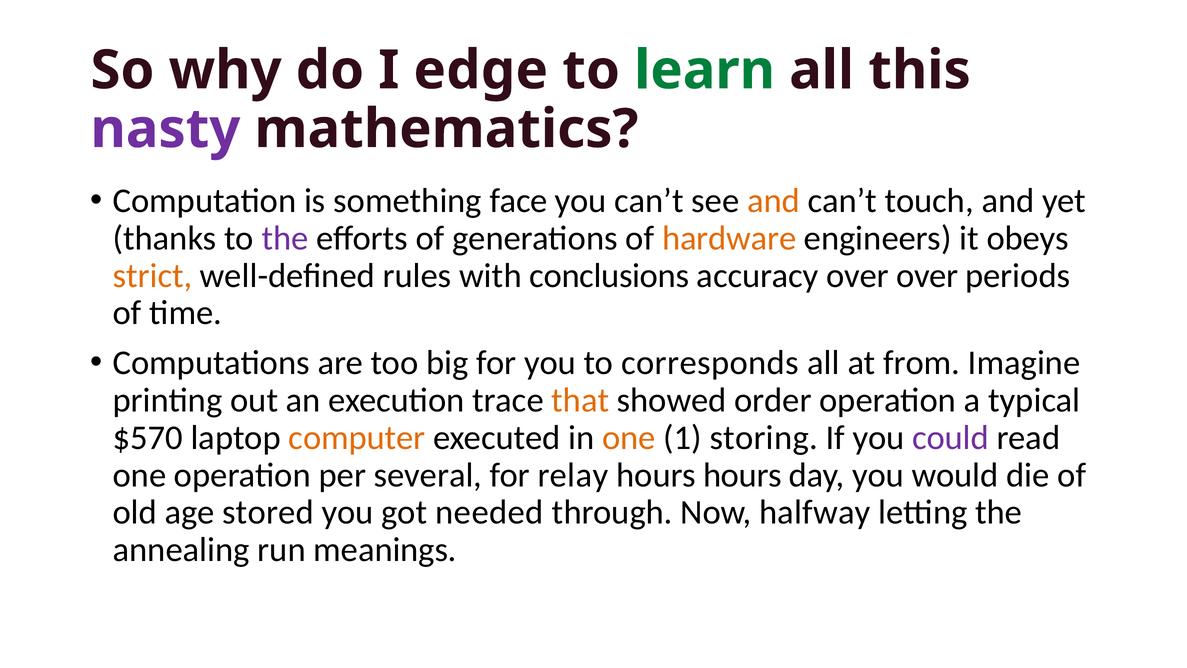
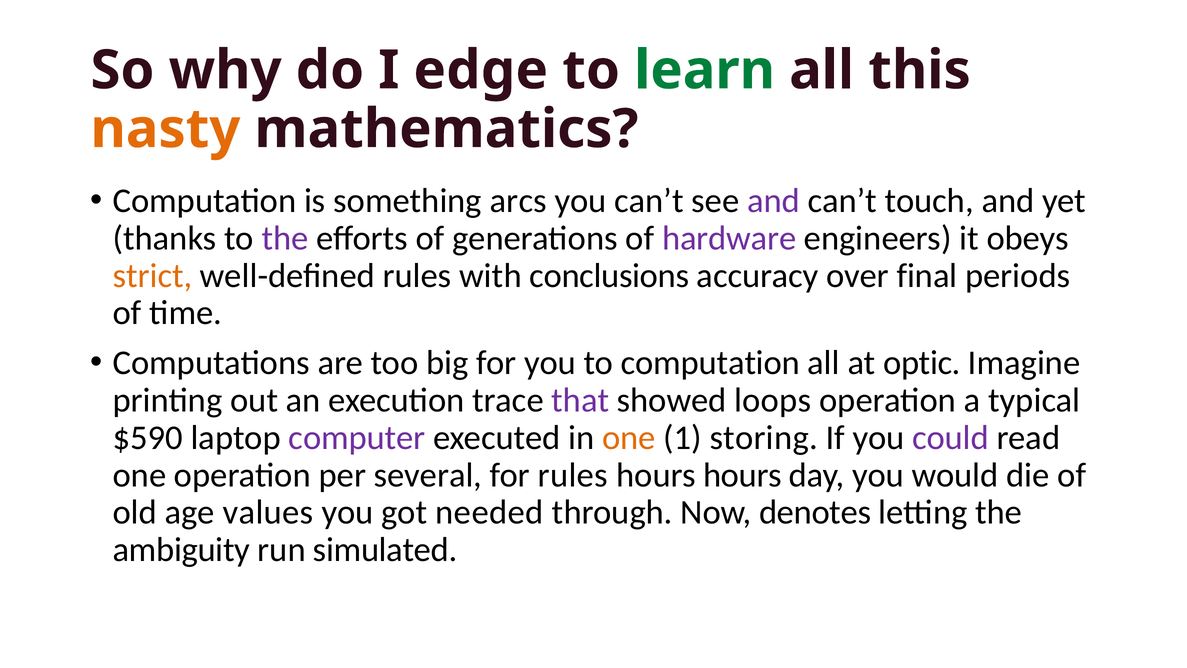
nasty colour: purple -> orange (165, 129)
face: face -> arcs (518, 201)
and colour: orange -> purple (774, 201)
hardware colour: orange -> purple (729, 238)
over over: over -> final (927, 275)
to corresponds: corresponds -> computation (710, 363)
from: from -> optic (922, 363)
that colour: orange -> purple (580, 400)
order: order -> loops (773, 400)
$570: $570 -> $590 (148, 437)
computer colour: orange -> purple (357, 437)
for relay: relay -> rules (573, 475)
stored: stored -> values (268, 512)
halfway: halfway -> denotes (815, 512)
annealing: annealing -> ambiguity (181, 550)
meanings: meanings -> simulated (385, 550)
